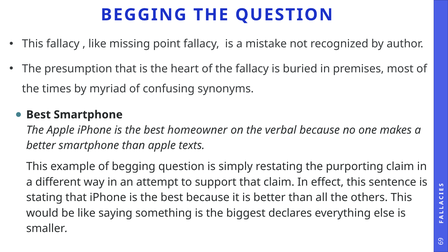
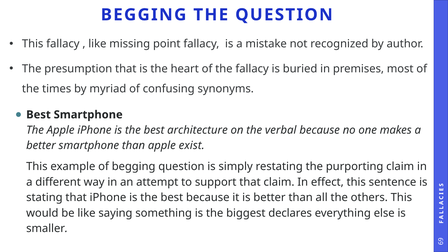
homeowner: homeowner -> architecture (197, 130)
texts: texts -> exist (192, 146)
